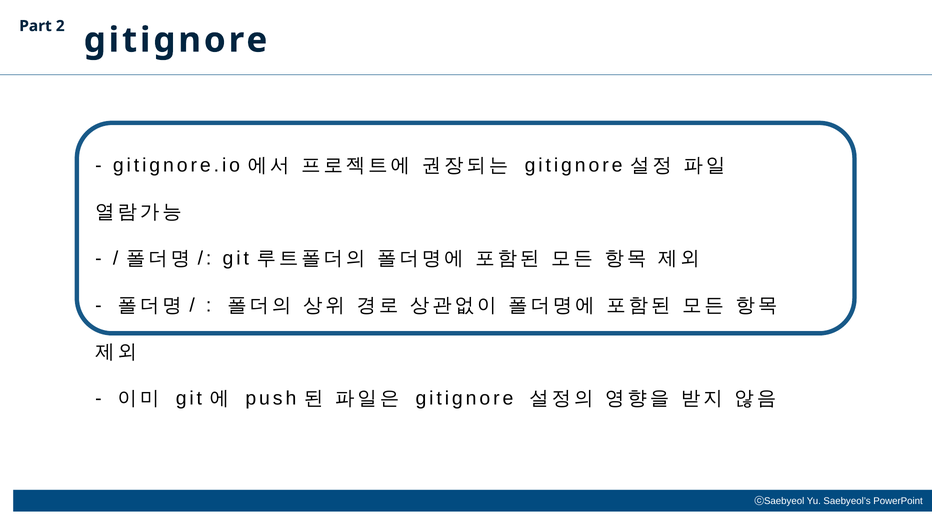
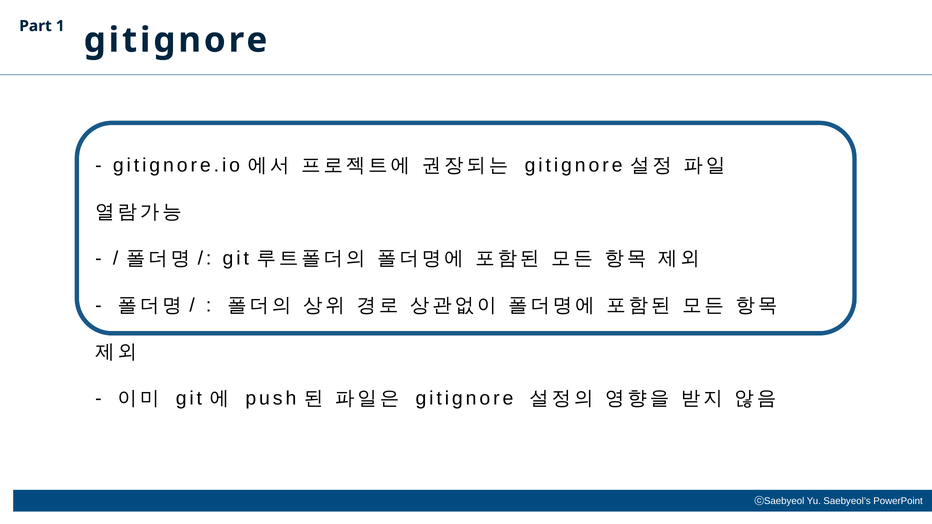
2: 2 -> 1 (60, 26)
